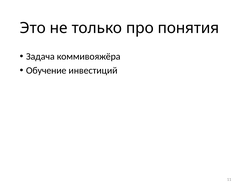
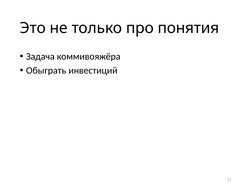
Обучение: Обучение -> Обыграть (46, 71)
